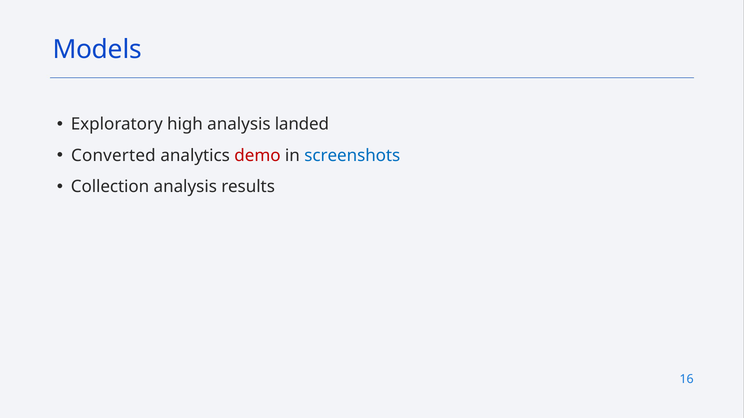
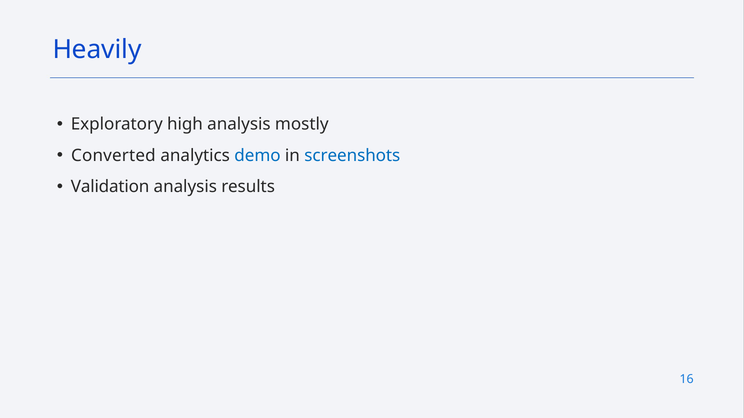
Models: Models -> Heavily (97, 50)
landed: landed -> mostly (302, 124)
demo colour: red -> blue (257, 156)
Collection: Collection -> Validation (110, 187)
